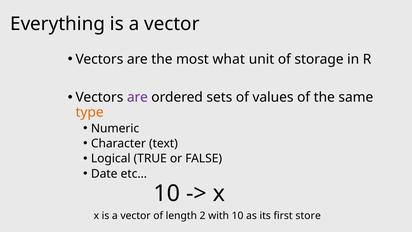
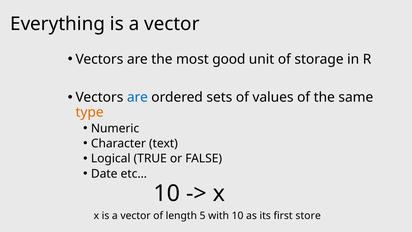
what: what -> good (229, 59)
are colour: purple -> blue (137, 97)
2: 2 -> 5 (203, 216)
